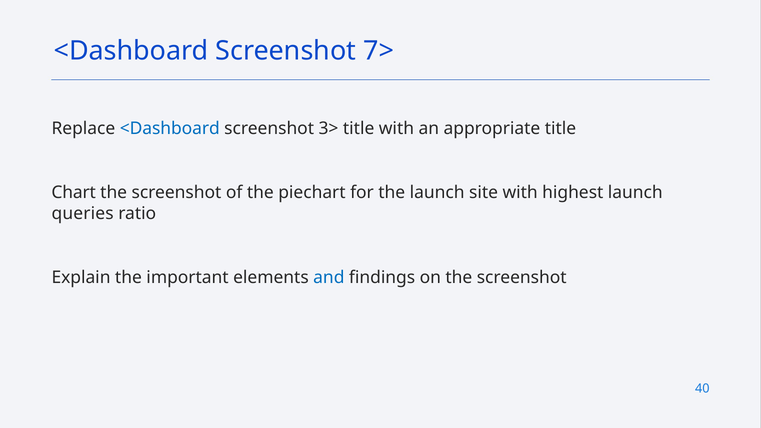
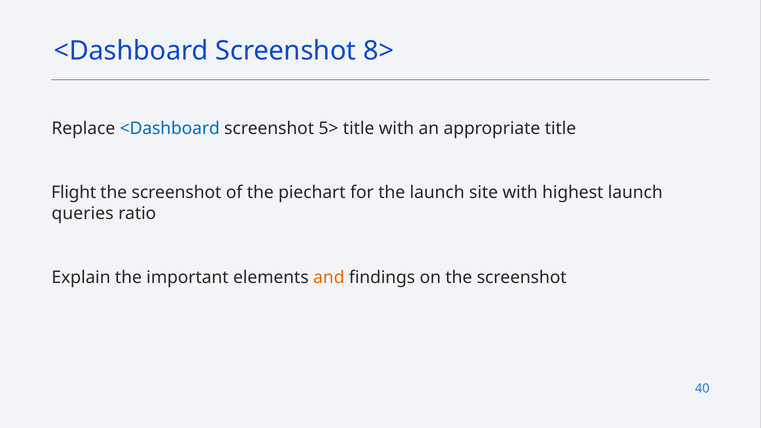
7>: 7> -> 8> (379, 51)
3>: 3> -> 5> (328, 128)
Chart: Chart -> Flight (74, 192)
and colour: blue -> orange (329, 277)
